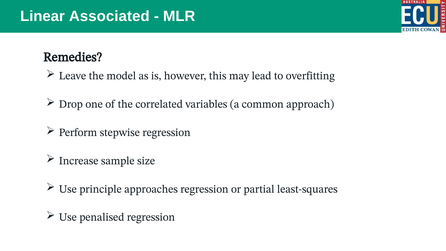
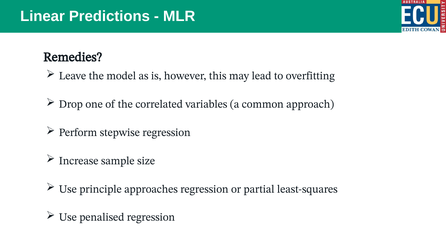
Associated: Associated -> Predictions (109, 16)
